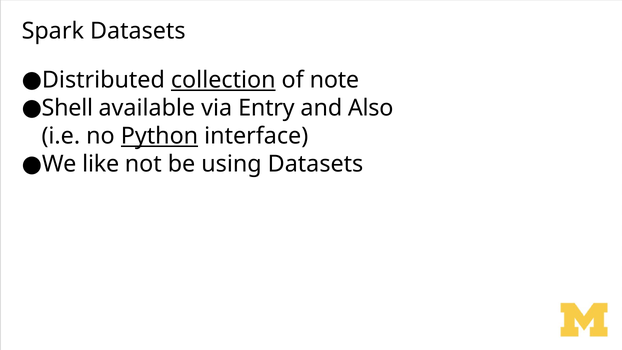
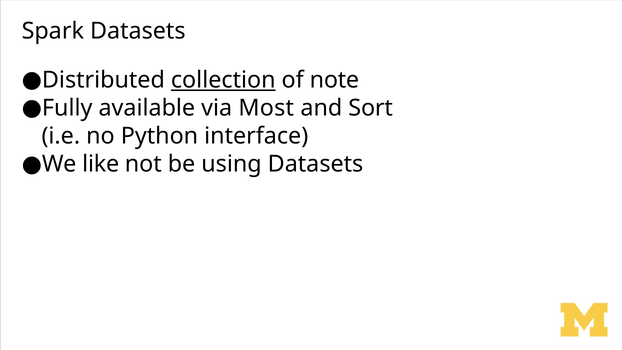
Shell: Shell -> Fully (67, 108)
Entry: Entry -> Most (266, 108)
Also: Also -> Sort (371, 108)
Python underline: present -> none (159, 136)
